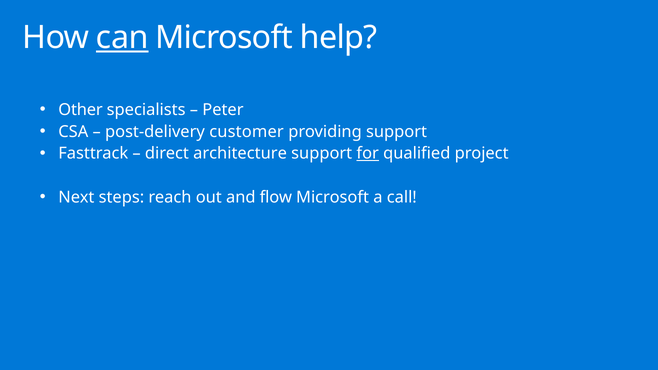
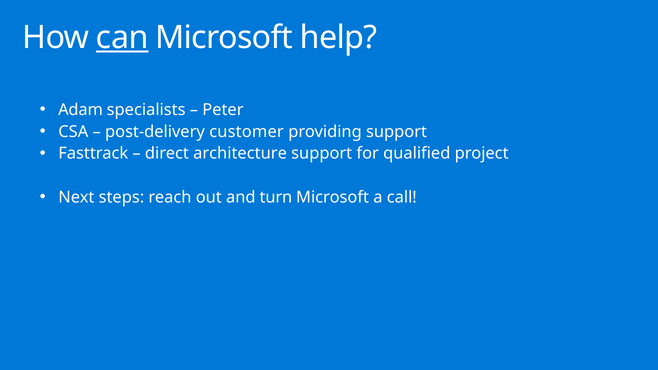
Other: Other -> Adam (81, 110)
for underline: present -> none (368, 153)
flow: flow -> turn (276, 197)
